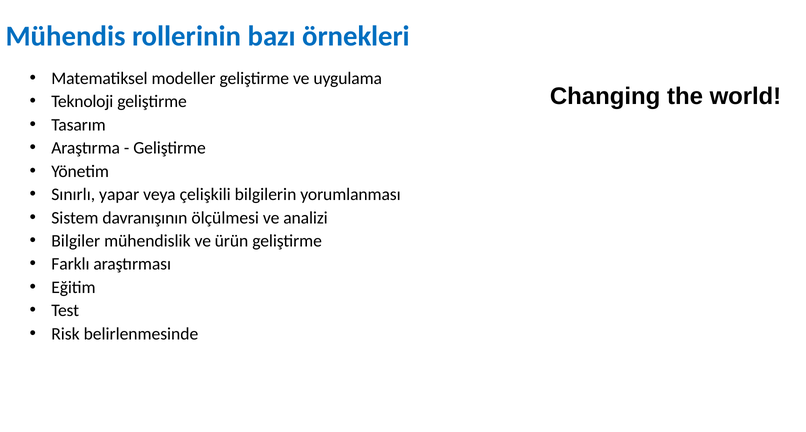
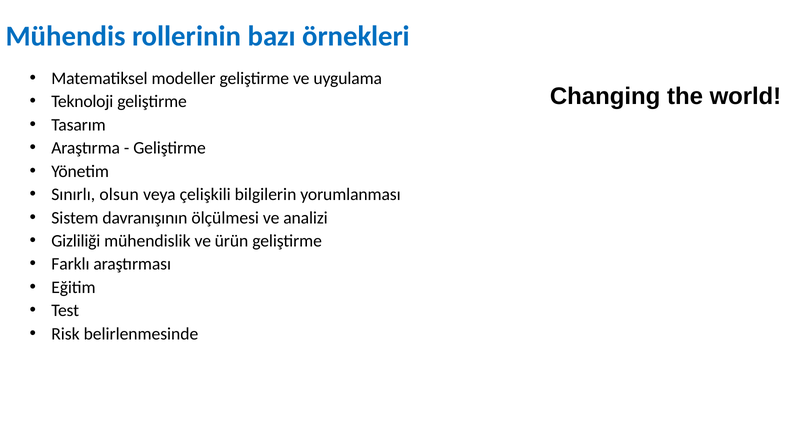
yapar: yapar -> olsun (119, 194)
Bilgiler: Bilgiler -> Gizliliği (76, 241)
